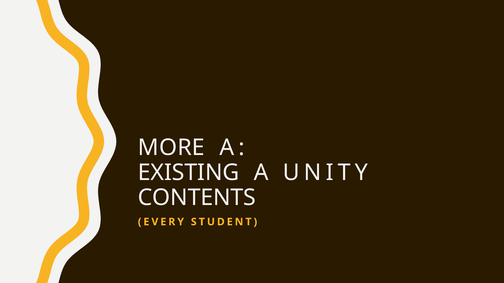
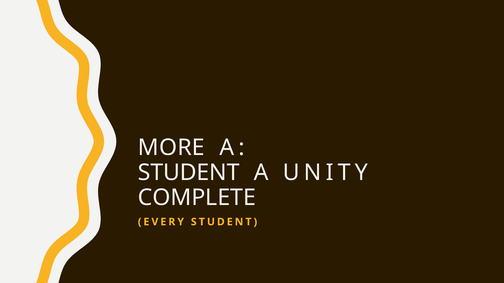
EXISTING: EXISTING -> STUDENT (189, 173)
CONTENTS: CONTENTS -> COMPLETE (197, 198)
